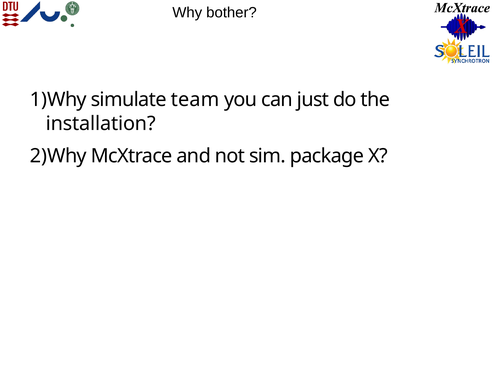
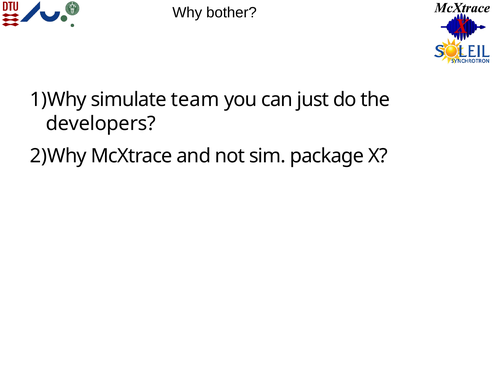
installation: installation -> developers (101, 124)
